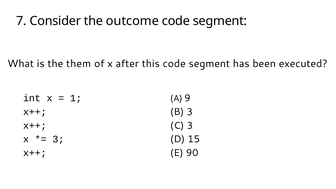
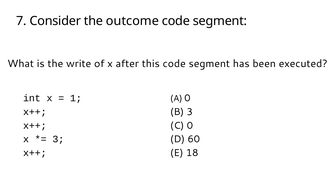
them: them -> write (79, 64)
9: 9 -> 0 (187, 98)
C 3: 3 -> 0 (190, 126)
15: 15 -> 60 (194, 139)
90: 90 -> 18 (192, 153)
